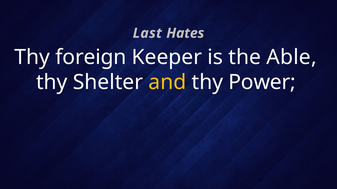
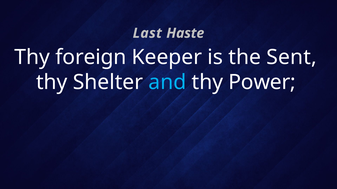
Hates: Hates -> Haste (185, 33)
Able: Able -> Sent (292, 57)
and colour: yellow -> light blue (167, 83)
